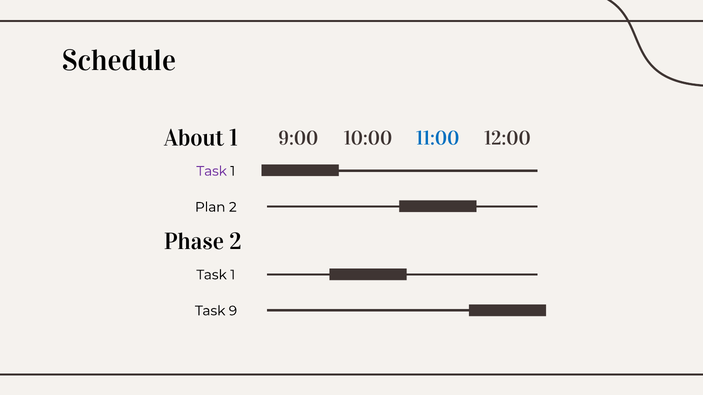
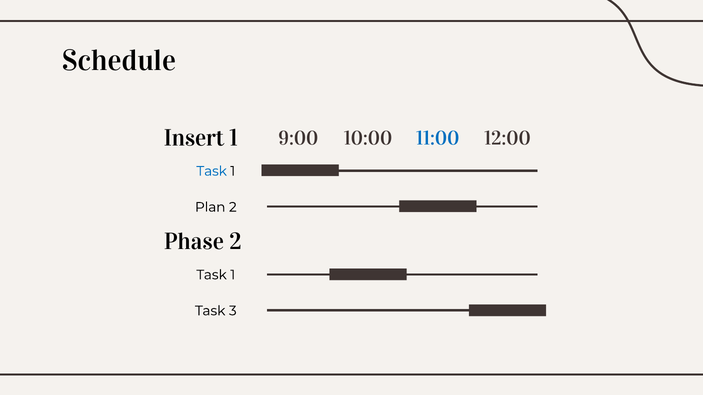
About: About -> Insert (194, 138)
Task colour: purple -> blue (212, 171)
9: 9 -> 3 (233, 311)
